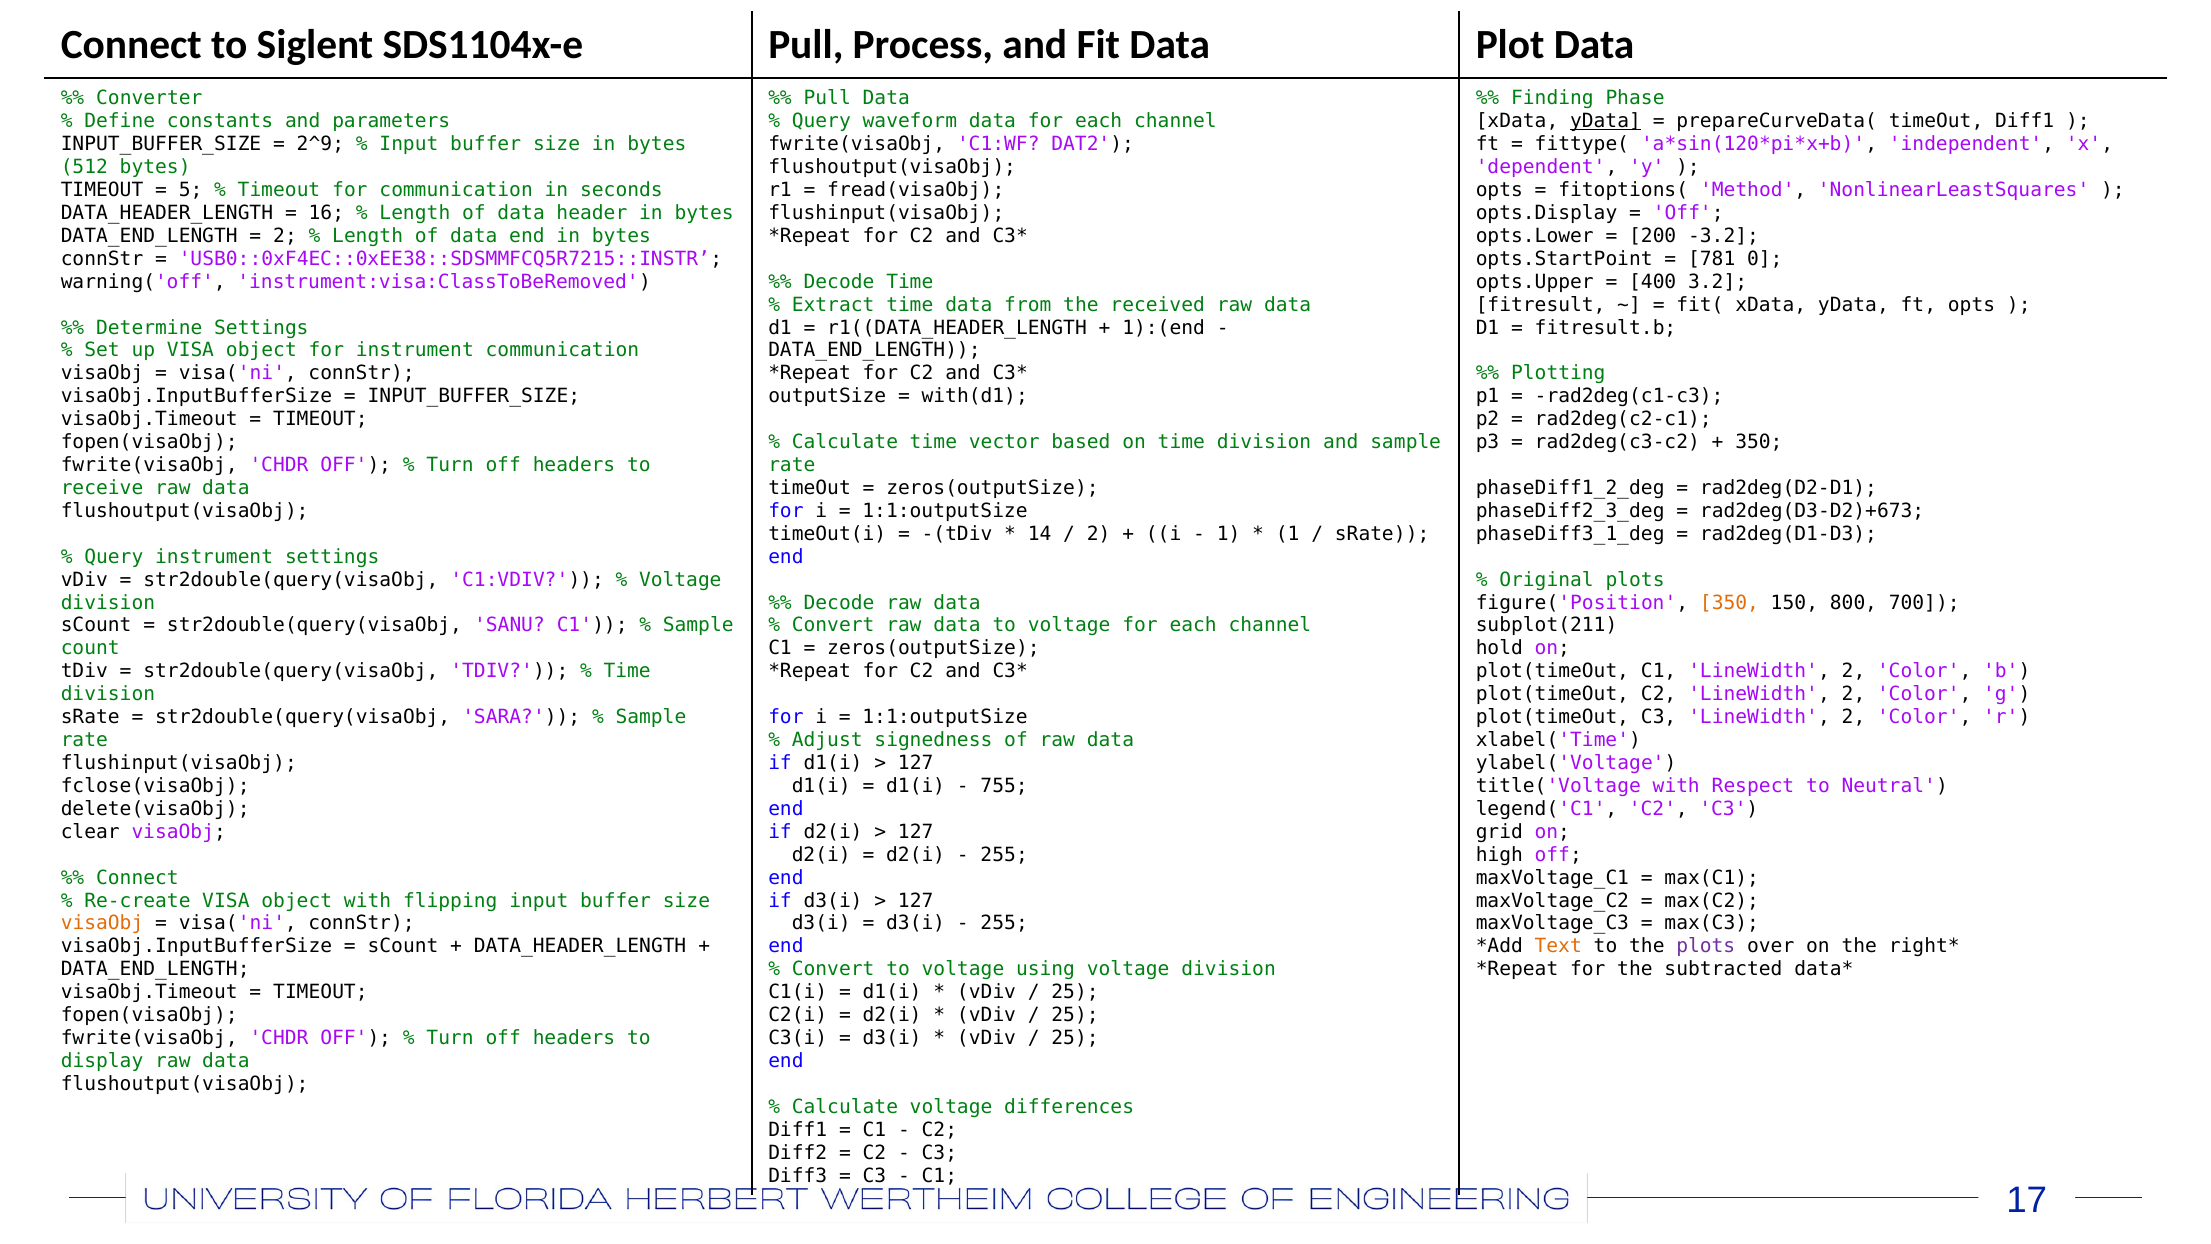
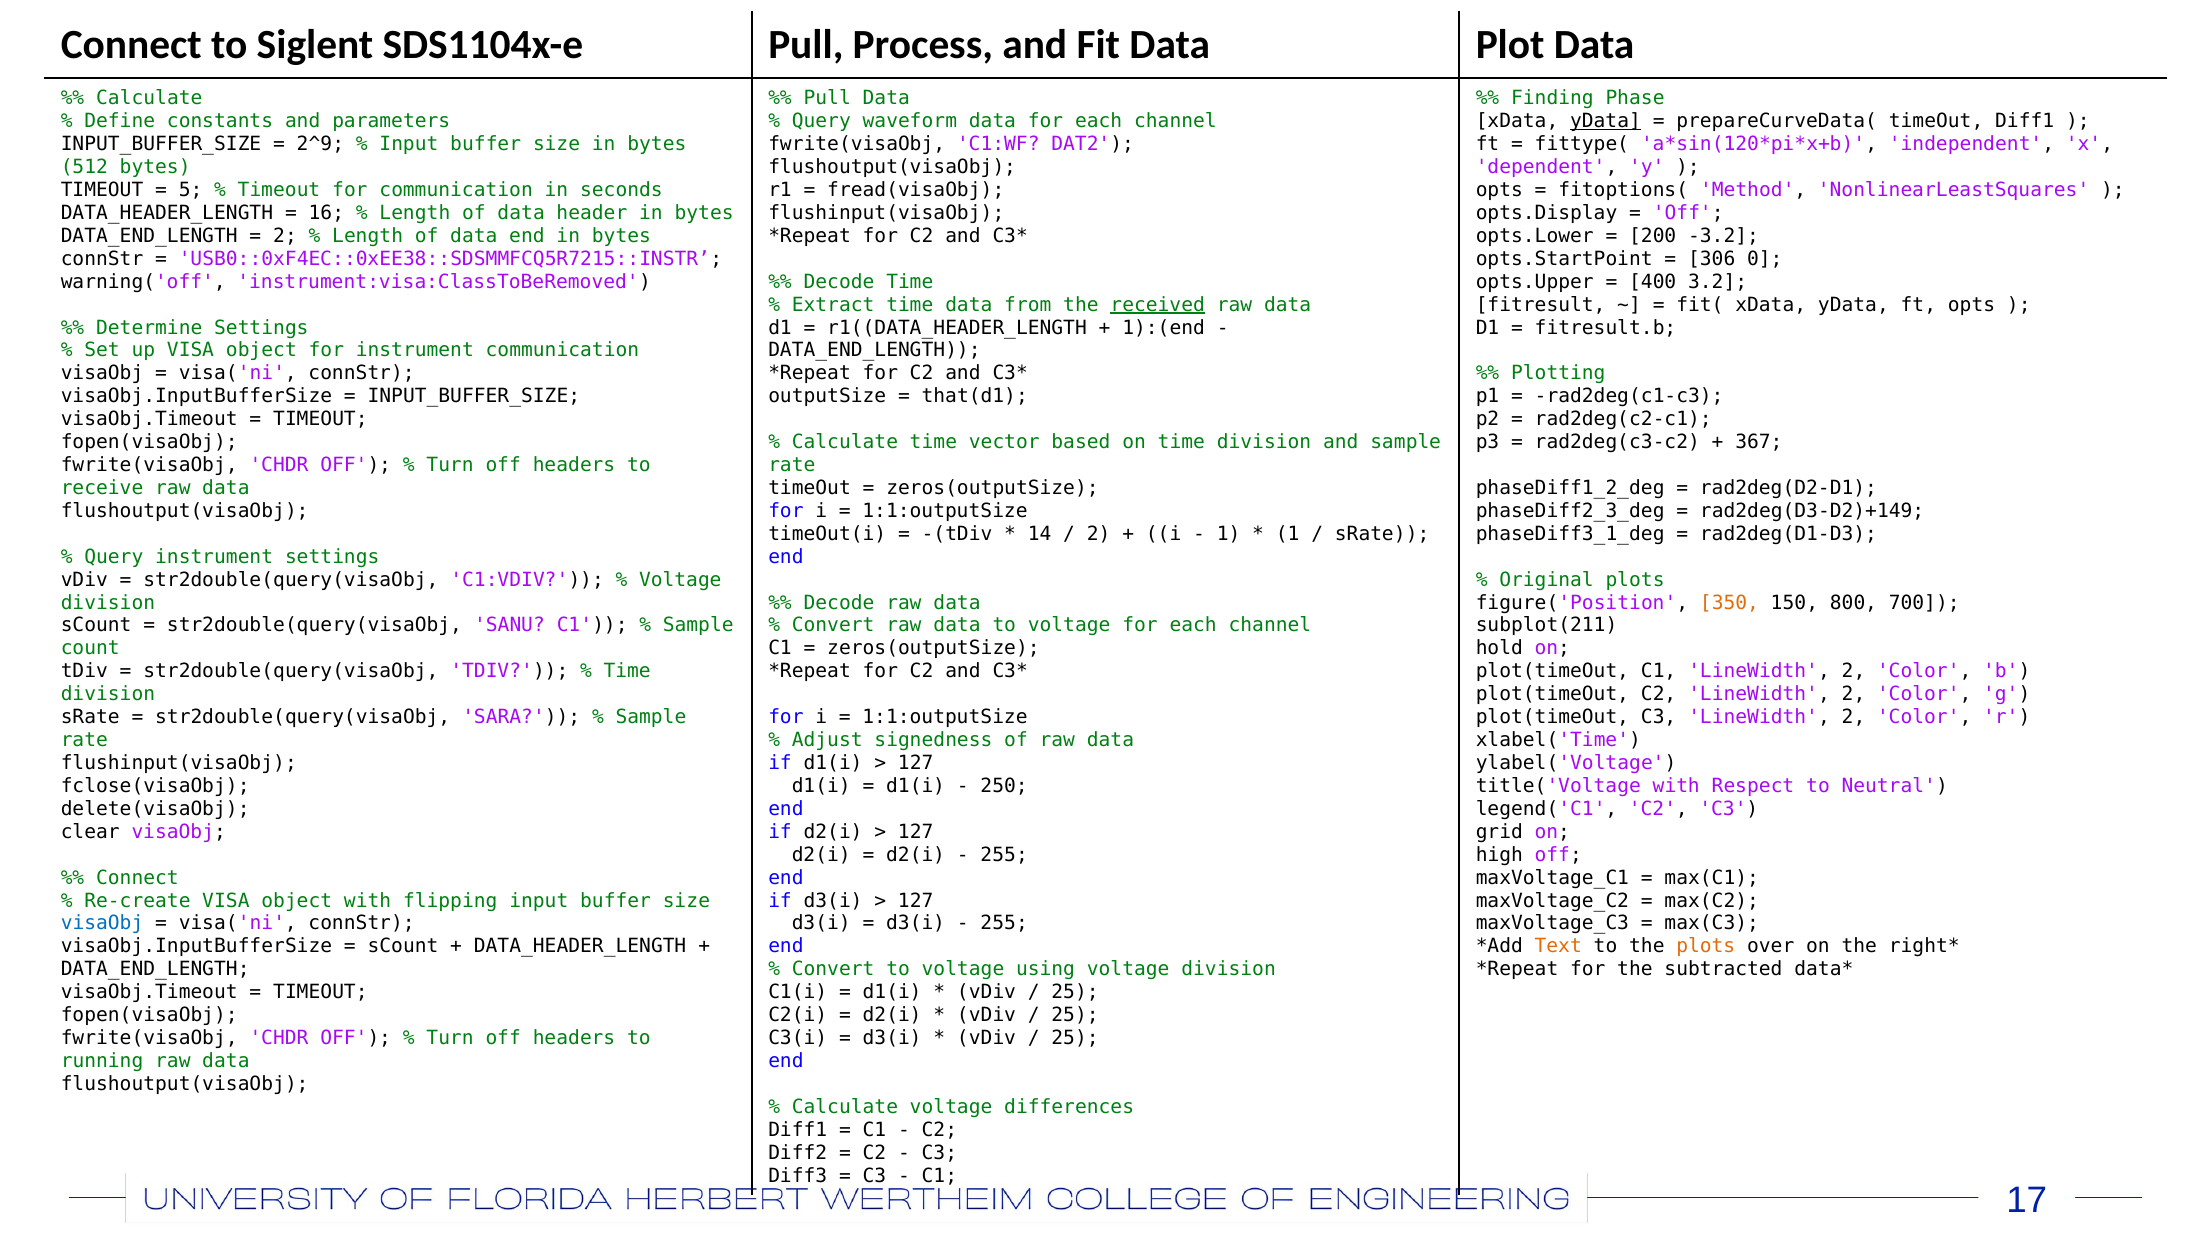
Converter: Converter -> Calculate (149, 98)
781: 781 -> 306 (1712, 259)
received underline: none -> present (1158, 305)
with(d1: with(d1 -> that(d1 (975, 396)
350: 350 -> 367 (1759, 442)
rad2deg(D3-D2)+673: rad2deg(D3-D2)+673 -> rad2deg(D3-D2)+149 (1812, 511)
755: 755 -> 250 (1004, 786)
visaObj colour: orange -> blue (102, 923)
plots colour: purple -> orange (1706, 946)
display: display -> running (102, 1061)
